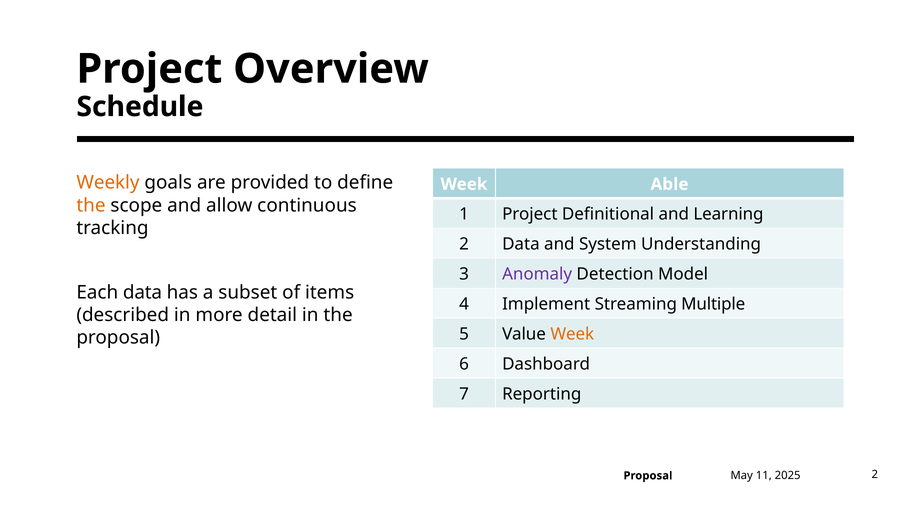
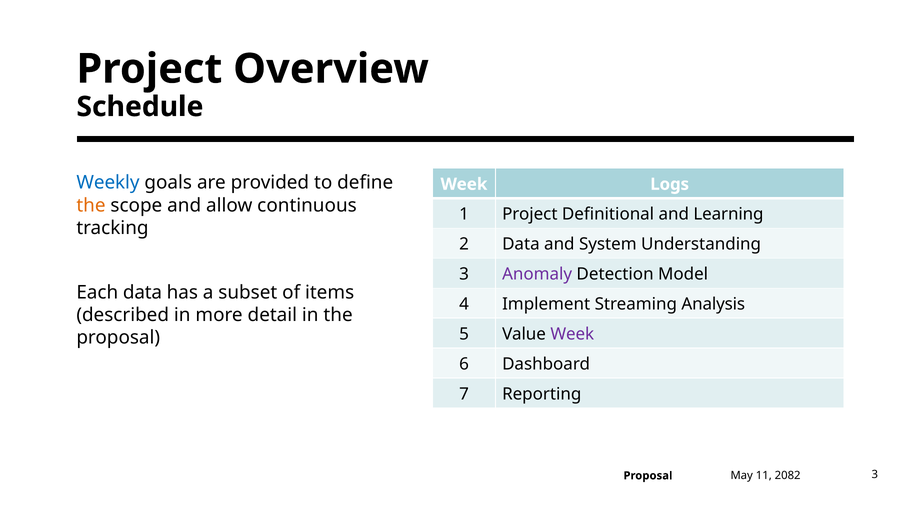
Weekly colour: orange -> blue (108, 183)
Able: Able -> Logs (670, 184)
Multiple: Multiple -> Analysis (713, 304)
Week colour: orange -> purple (572, 334)
2025: 2025 -> 2082 (788, 475)
Proposal 2: 2 -> 3 (875, 474)
